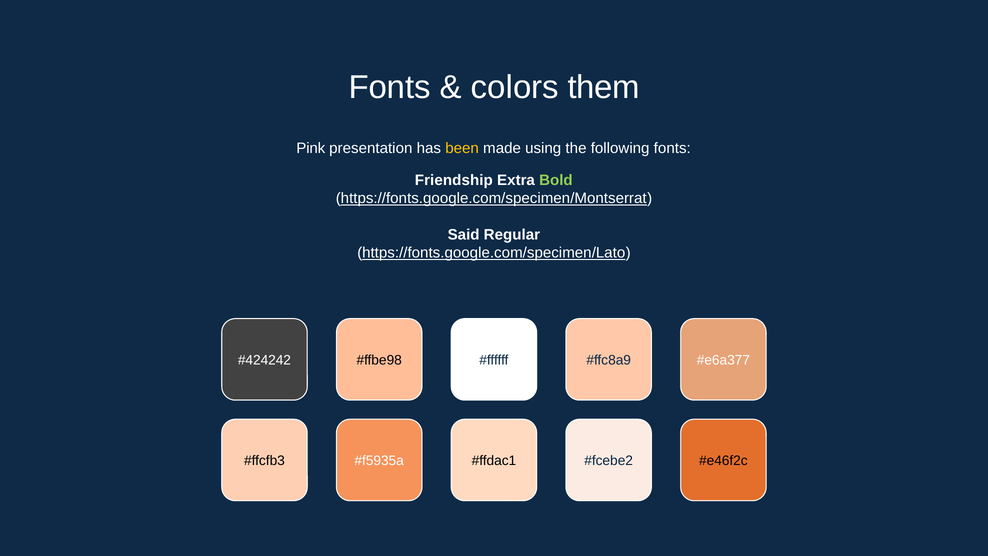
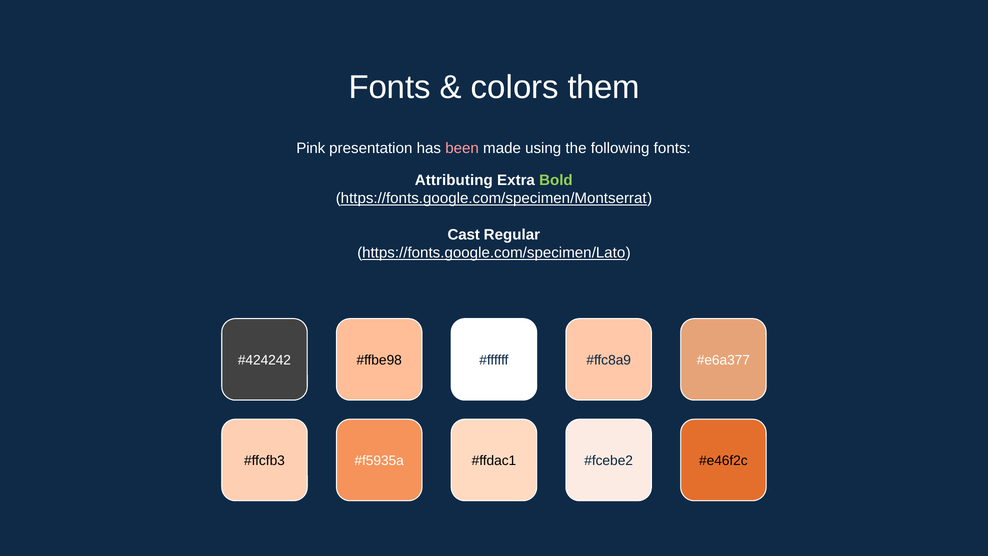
been colour: yellow -> pink (462, 148)
Friendship: Friendship -> Attributing (454, 180)
Said: Said -> Cast (464, 235)
